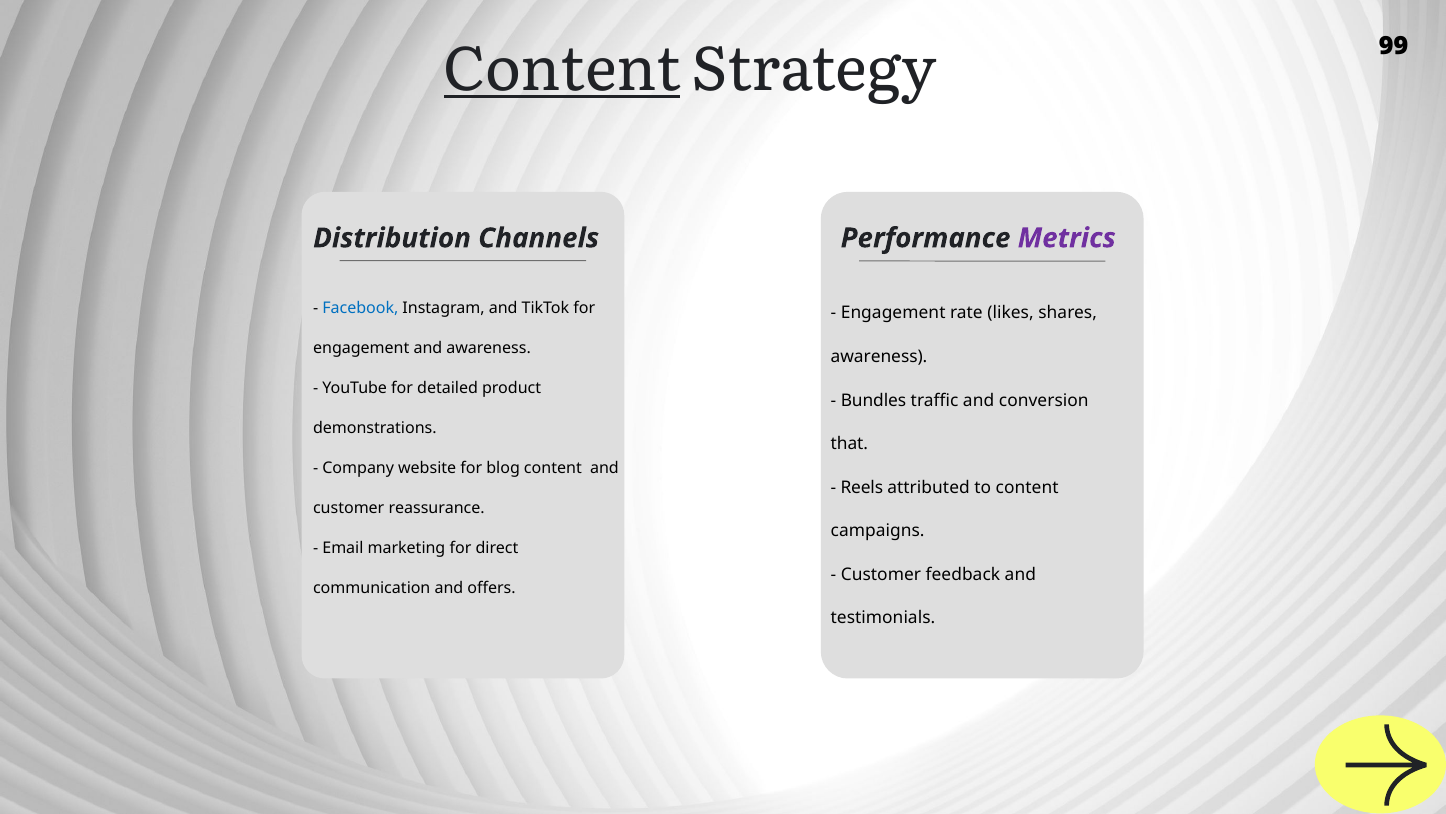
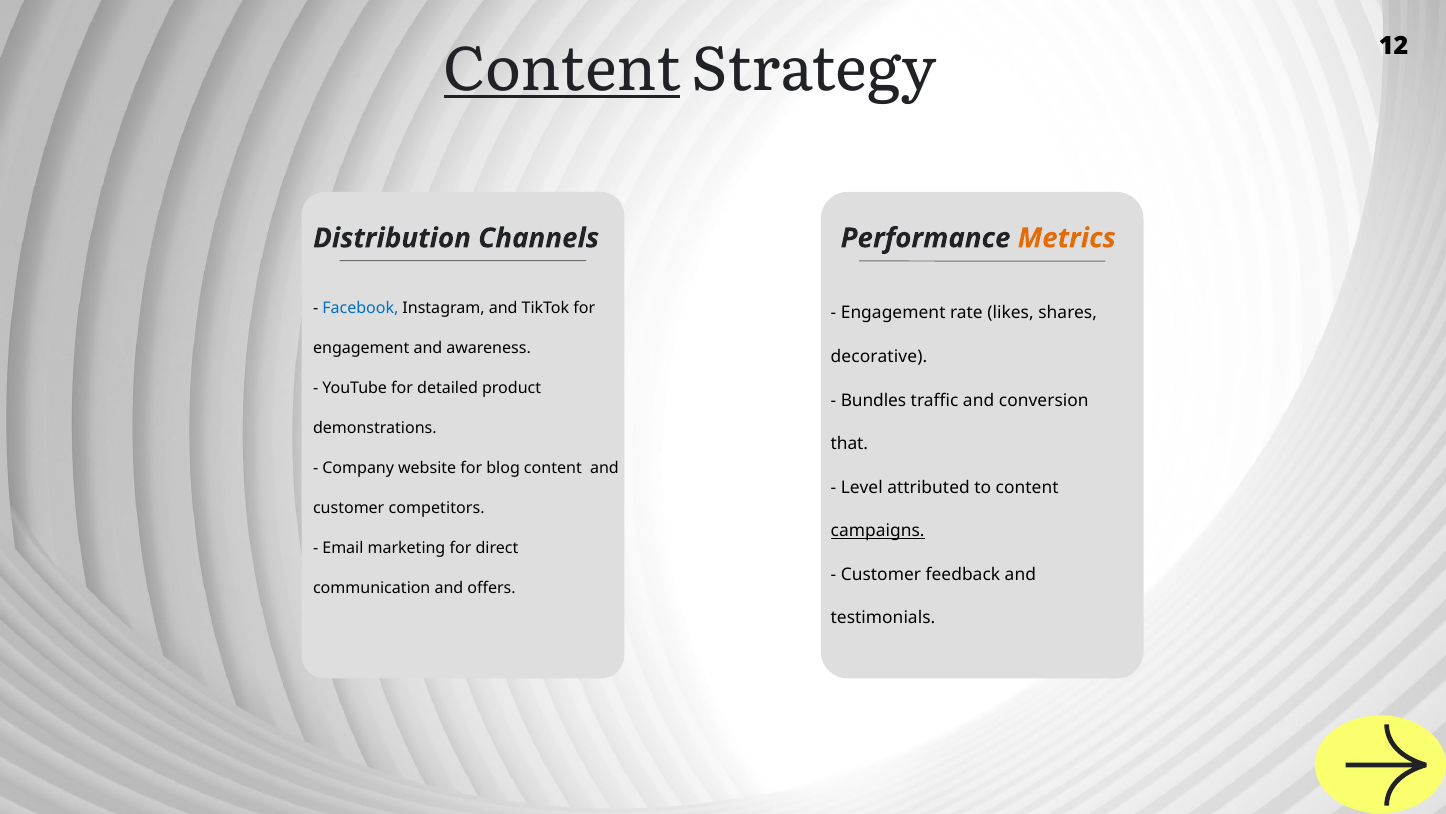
99: 99 -> 12 (1394, 46)
Metrics colour: purple -> orange (1067, 238)
awareness: awareness -> decorative (879, 356)
Reels: Reels -> Level (862, 487)
reassurance: reassurance -> competitors (437, 508)
campaigns underline: none -> present (878, 531)
